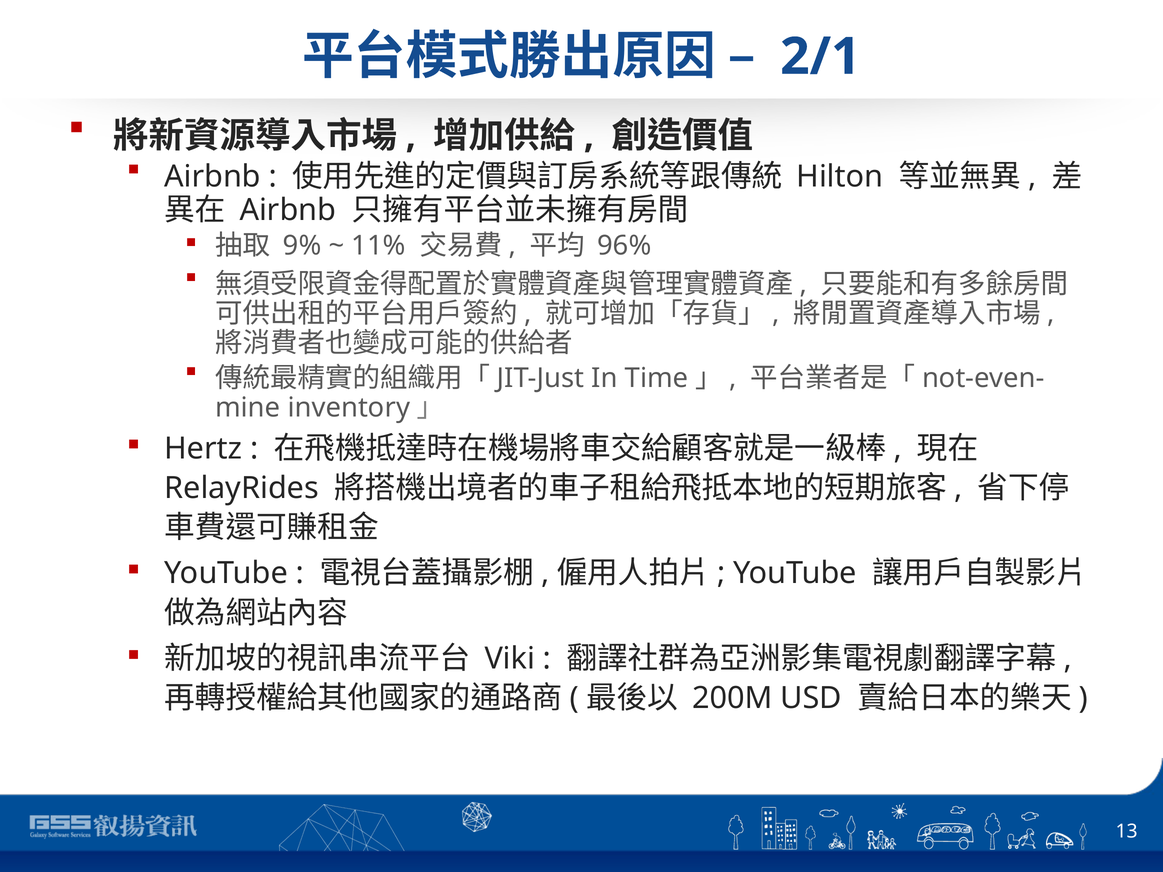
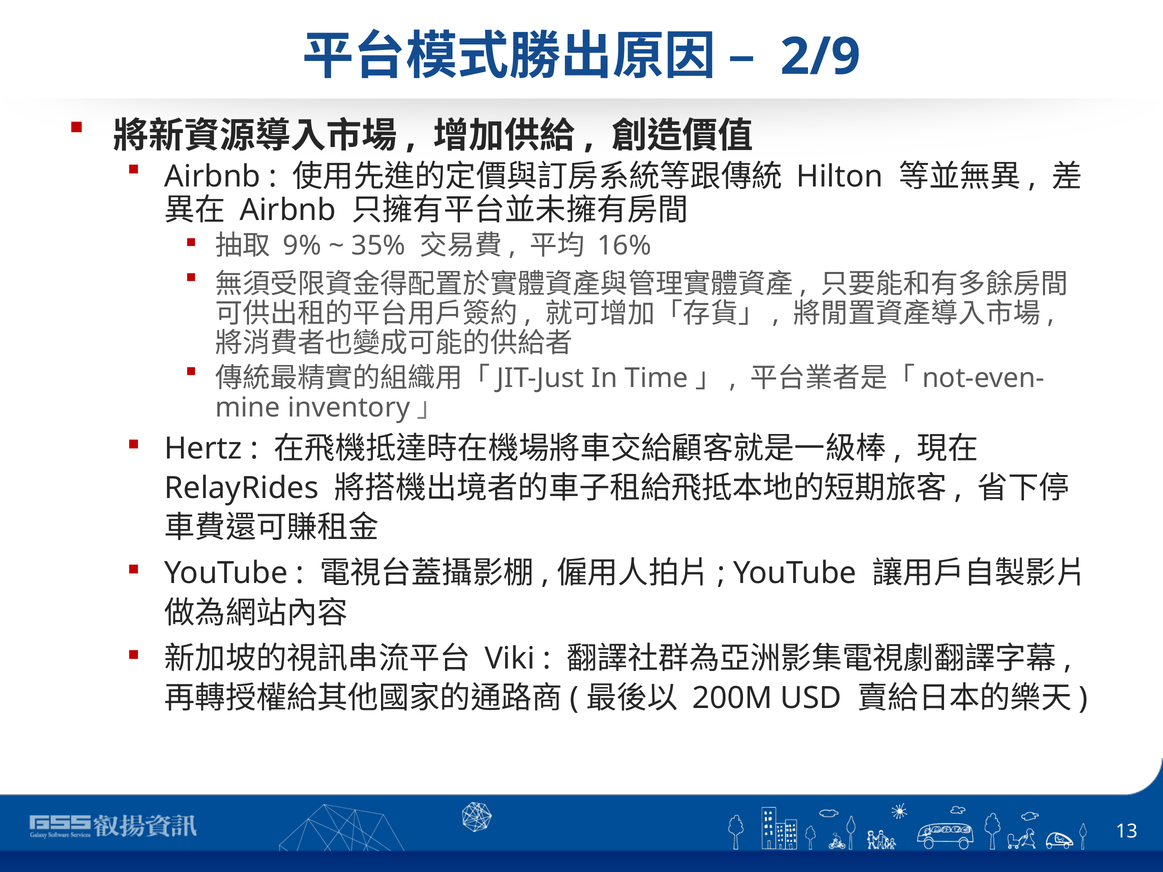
2/1: 2/1 -> 2/9 (820, 57)
11%: 11% -> 35% (379, 246)
96%: 96% -> 16% (624, 246)
